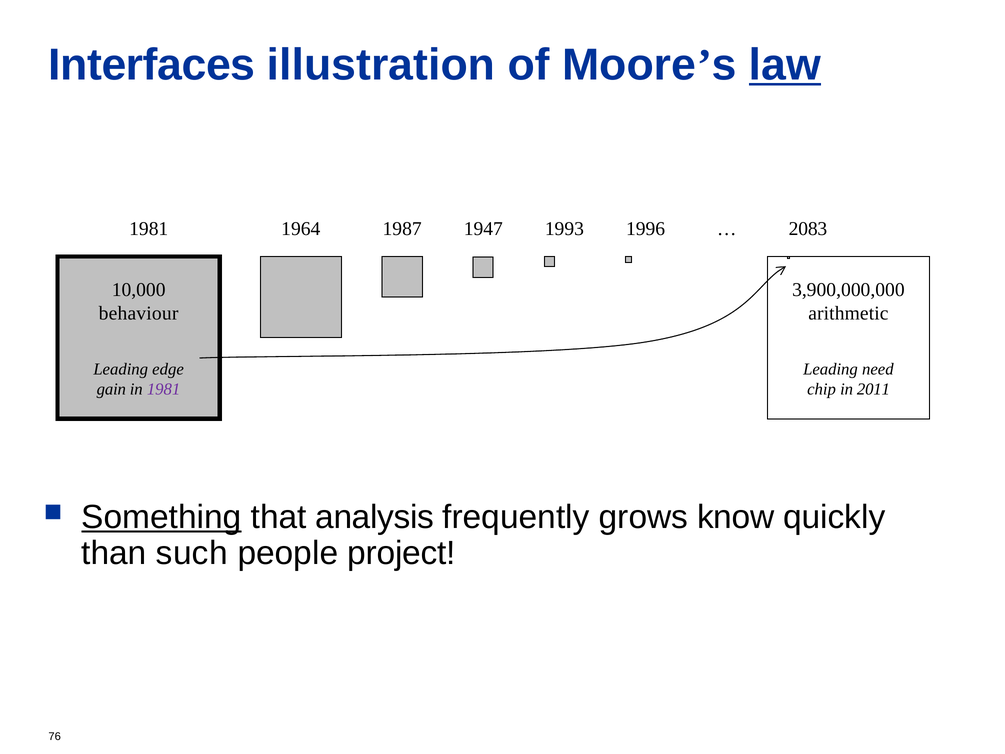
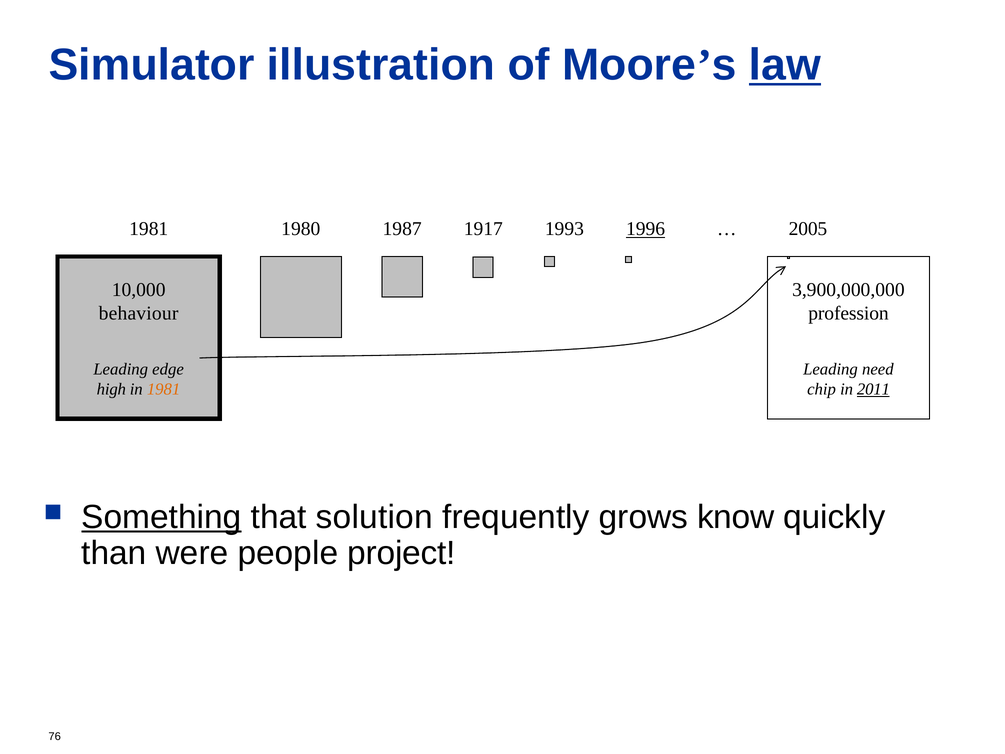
Interfaces: Interfaces -> Simulator (152, 65)
1964: 1964 -> 1980 (301, 229)
1947: 1947 -> 1917 (483, 229)
1996 underline: none -> present (646, 229)
2083: 2083 -> 2005 (808, 229)
arithmetic: arithmetic -> profession (849, 313)
gain: gain -> high (111, 389)
1981 colour: purple -> orange (164, 389)
2011 underline: none -> present (873, 389)
analysis: analysis -> solution (374, 517)
such: such -> were (192, 553)
